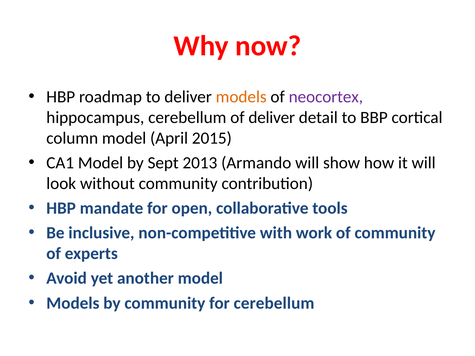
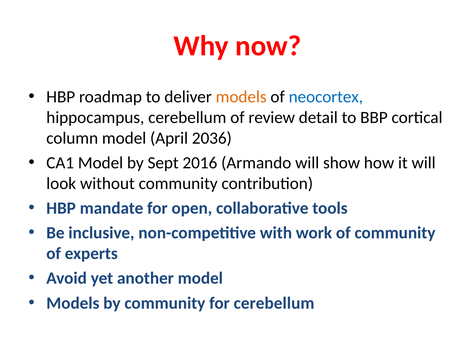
neocortex colour: purple -> blue (326, 97)
of deliver: deliver -> review (272, 118)
2015: 2015 -> 2036 (212, 138)
2013: 2013 -> 2016 (200, 163)
